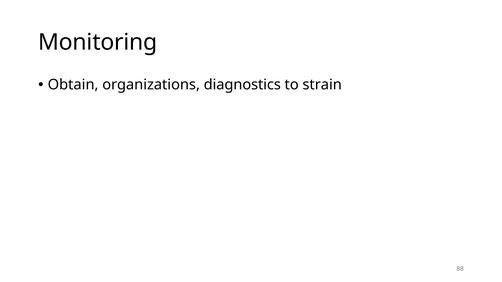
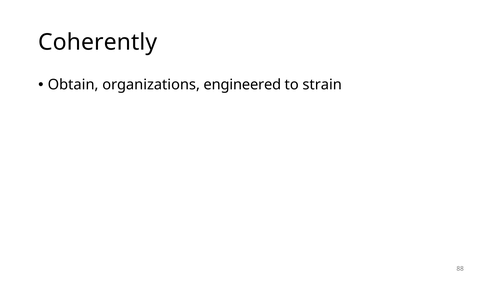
Monitoring: Monitoring -> Coherently (98, 42)
diagnostics: diagnostics -> engineered (242, 85)
